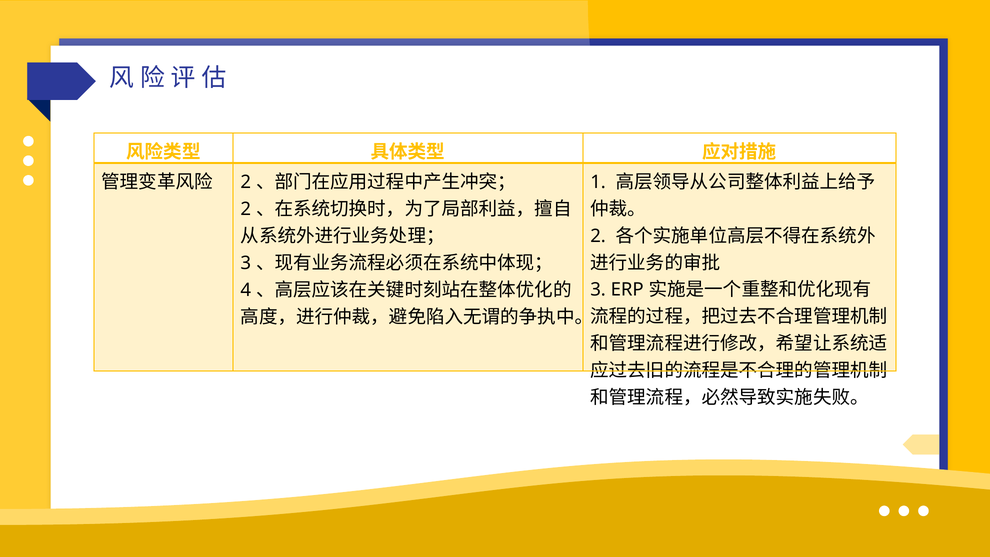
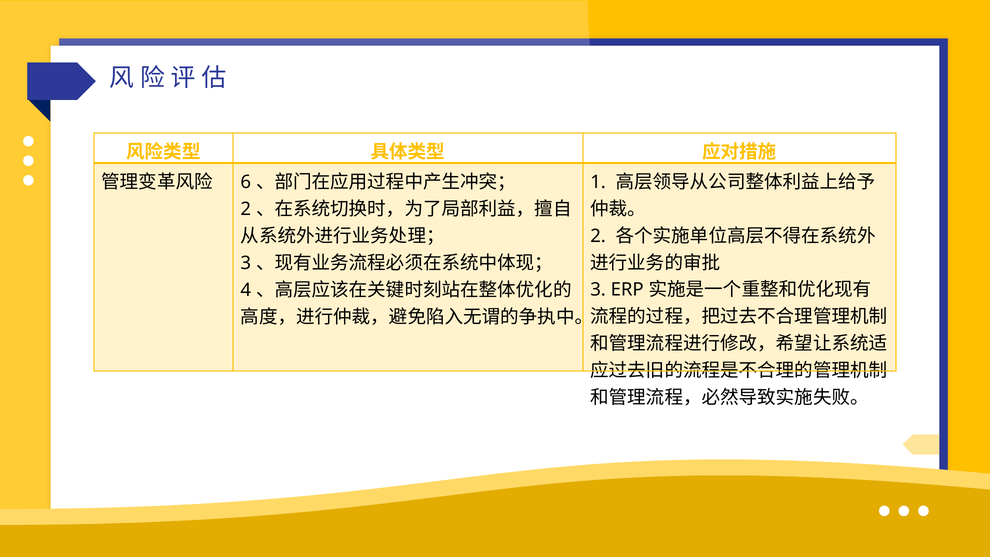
2: 2 -> 6 (246, 182)
